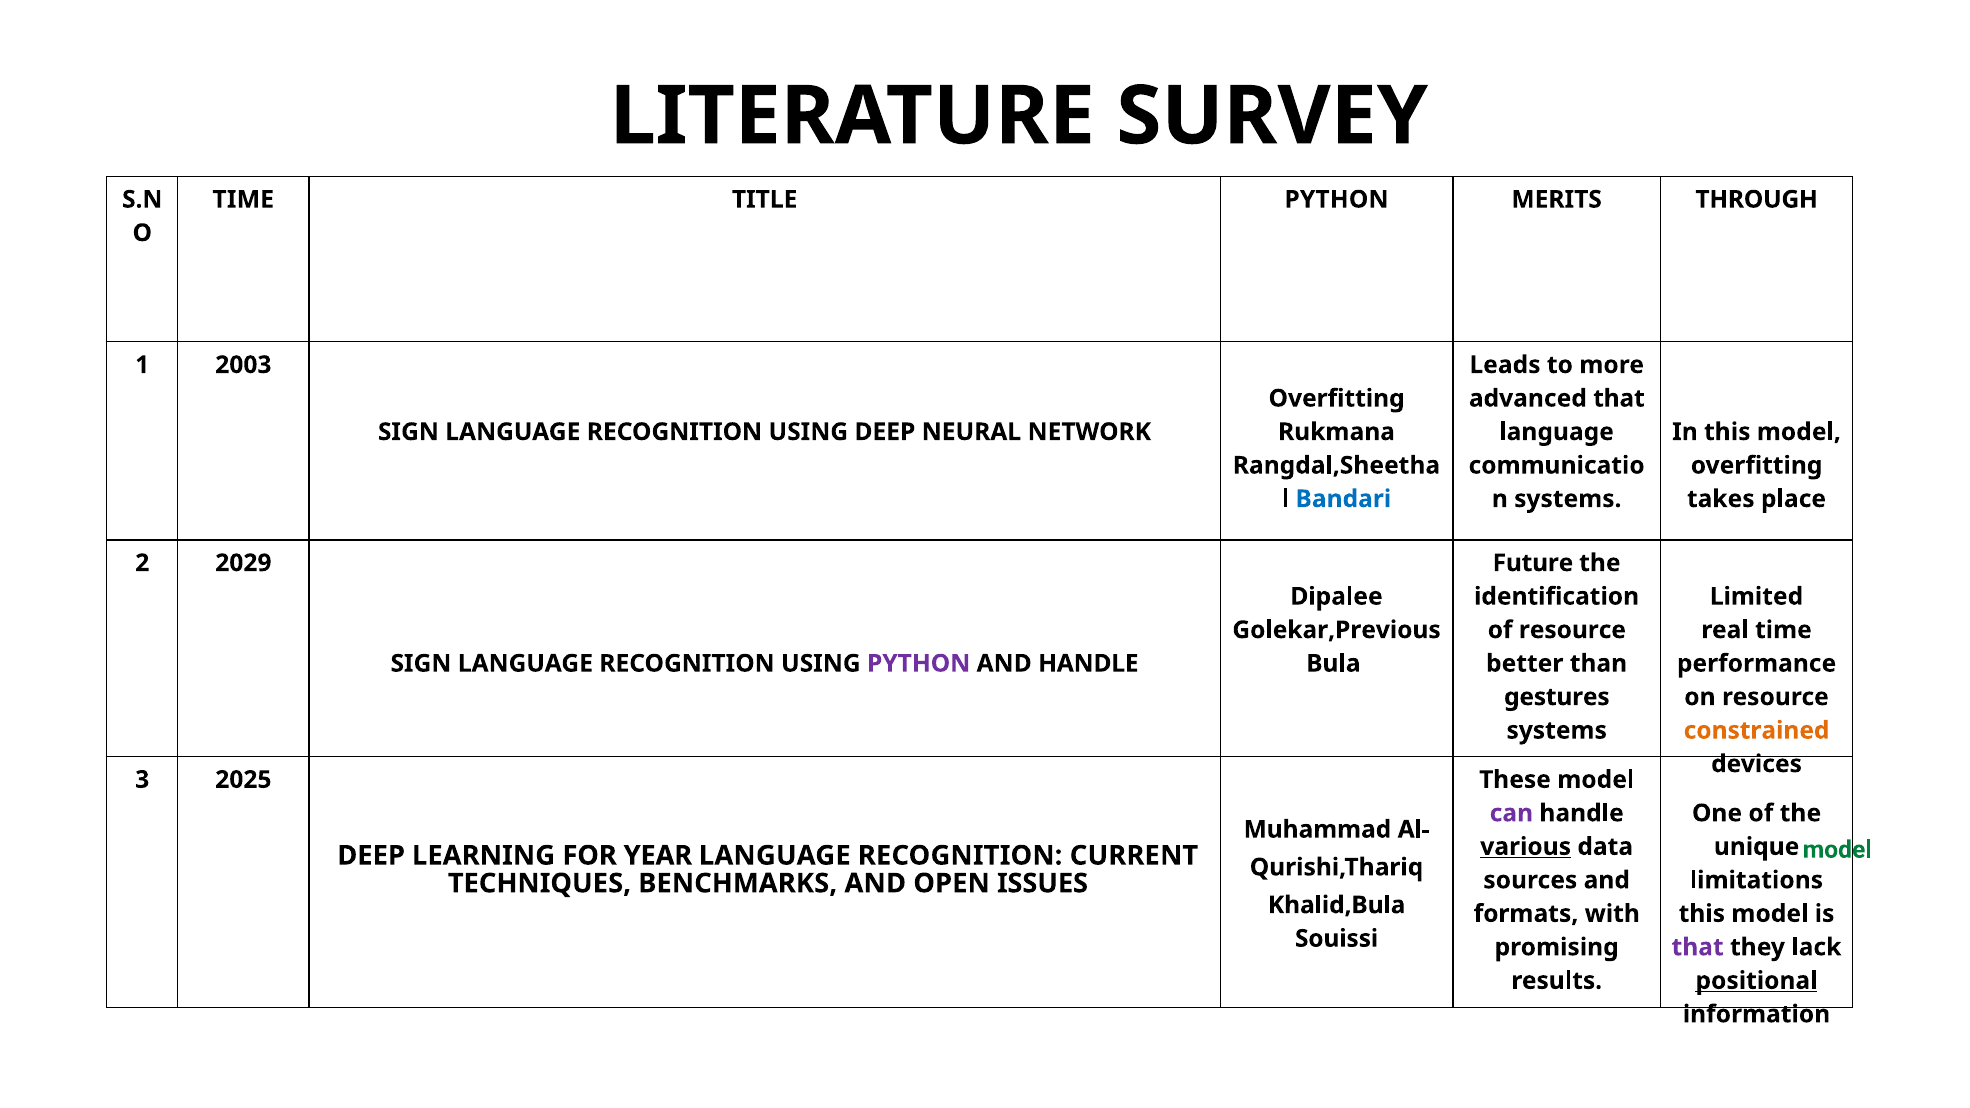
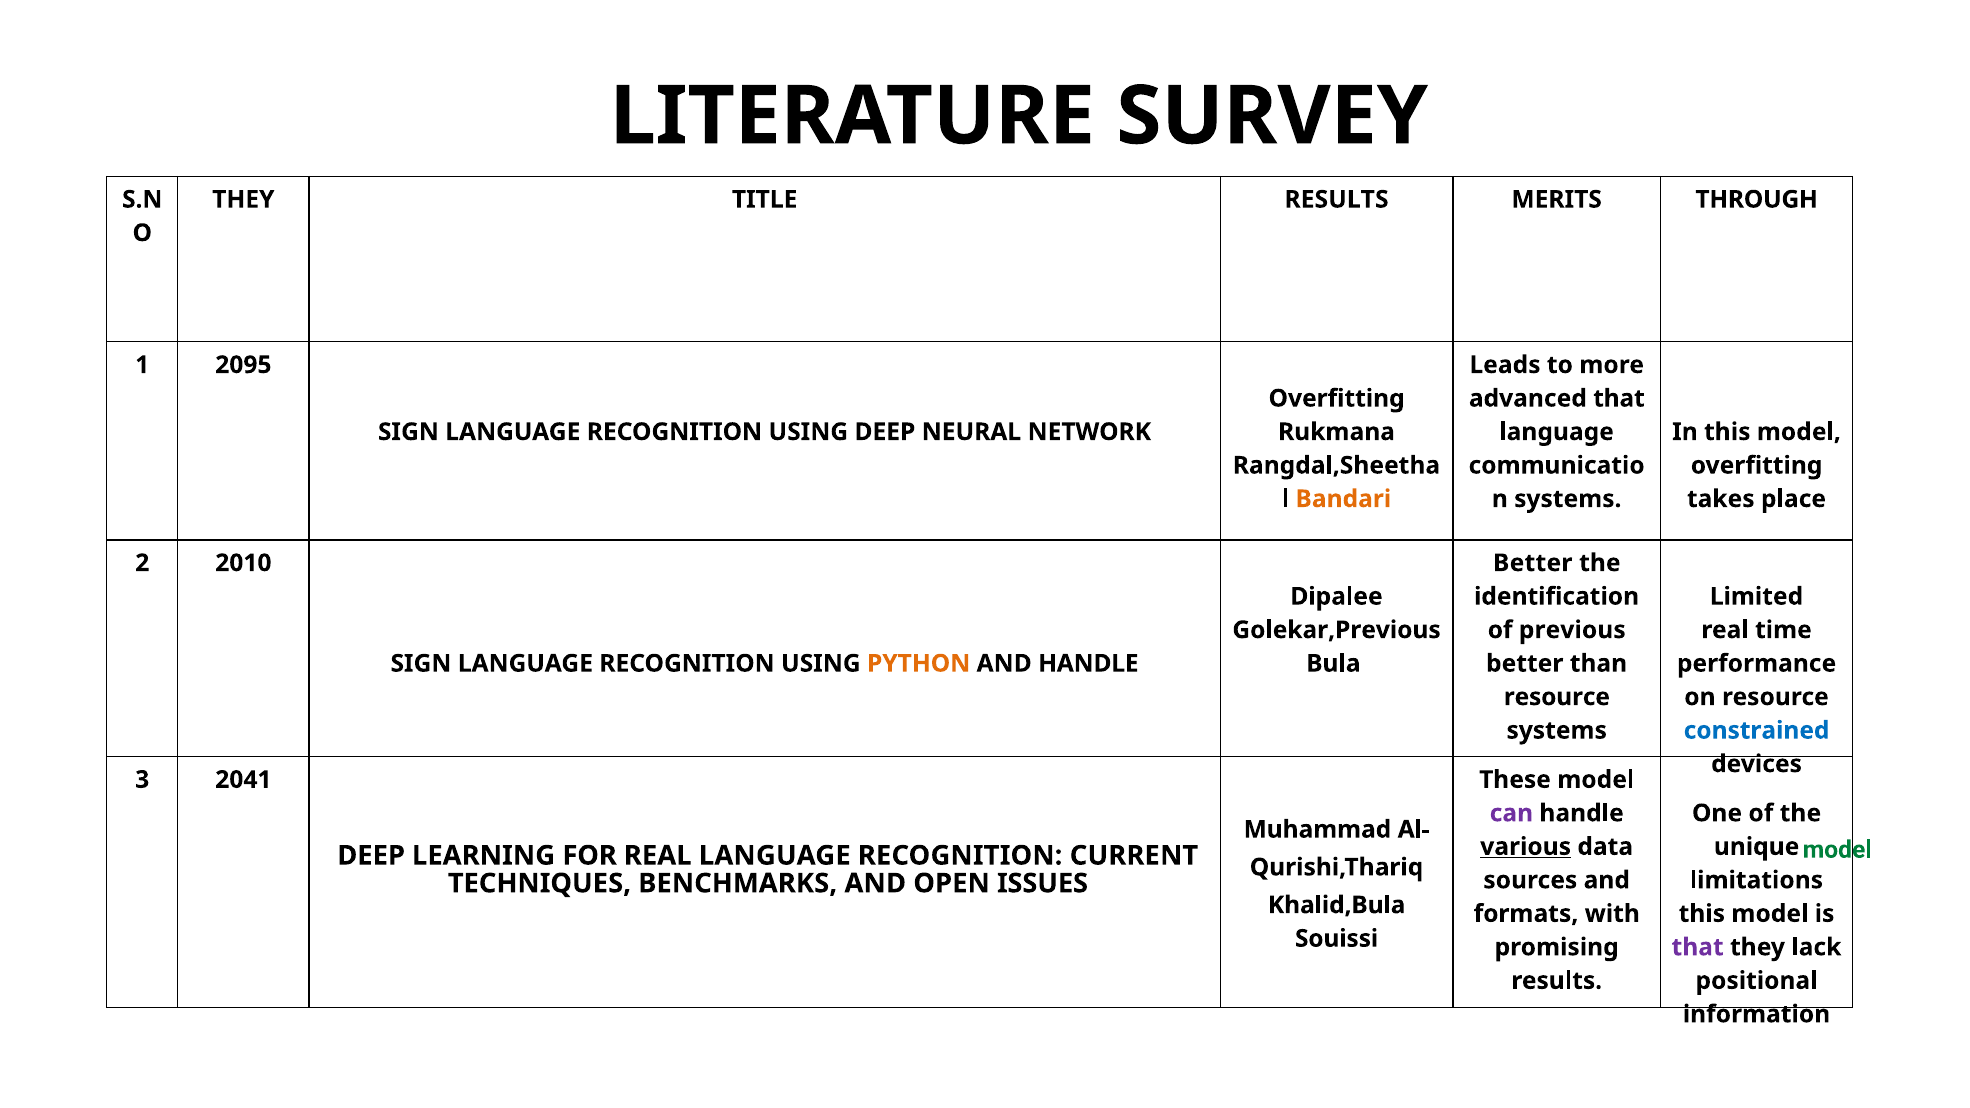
TIME: TIME -> THEY (243, 199)
TITLE PYTHON: PYTHON -> RESULTS (1337, 199)
2003: 2003 -> 2095 (243, 365)
Bandari colour: blue -> orange (1343, 499)
2029: 2029 -> 2010 (243, 563)
Future: Future -> Better (1533, 563)
of resource: resource -> previous (1572, 630)
PYTHON colour: purple -> orange (919, 664)
gestures: gestures -> resource (1557, 697)
constrained colour: orange -> blue (1757, 731)
2025: 2025 -> 2041 (243, 780)
FOR YEAR: YEAR -> REAL (658, 856)
positional underline: present -> none (1756, 981)
